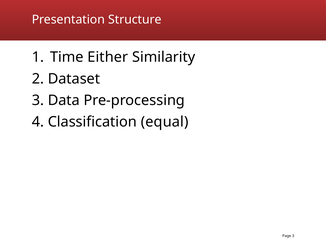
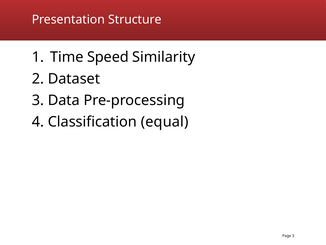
Either: Either -> Speed (108, 57)
